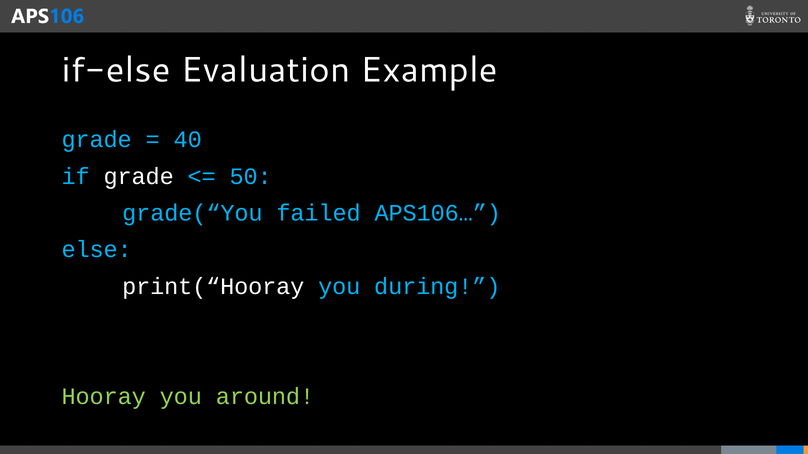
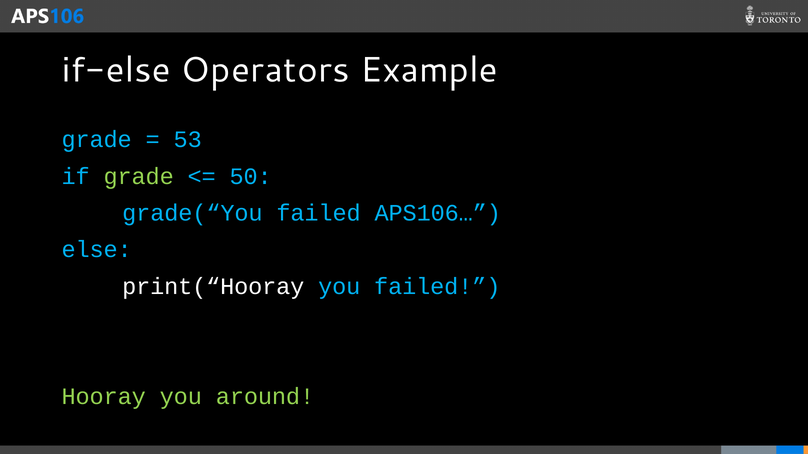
Evaluation: Evaluation -> Operators (265, 70)
40: 40 -> 53 (188, 140)
grade colour: white -> light green (139, 177)
you during: during -> failed (437, 287)
